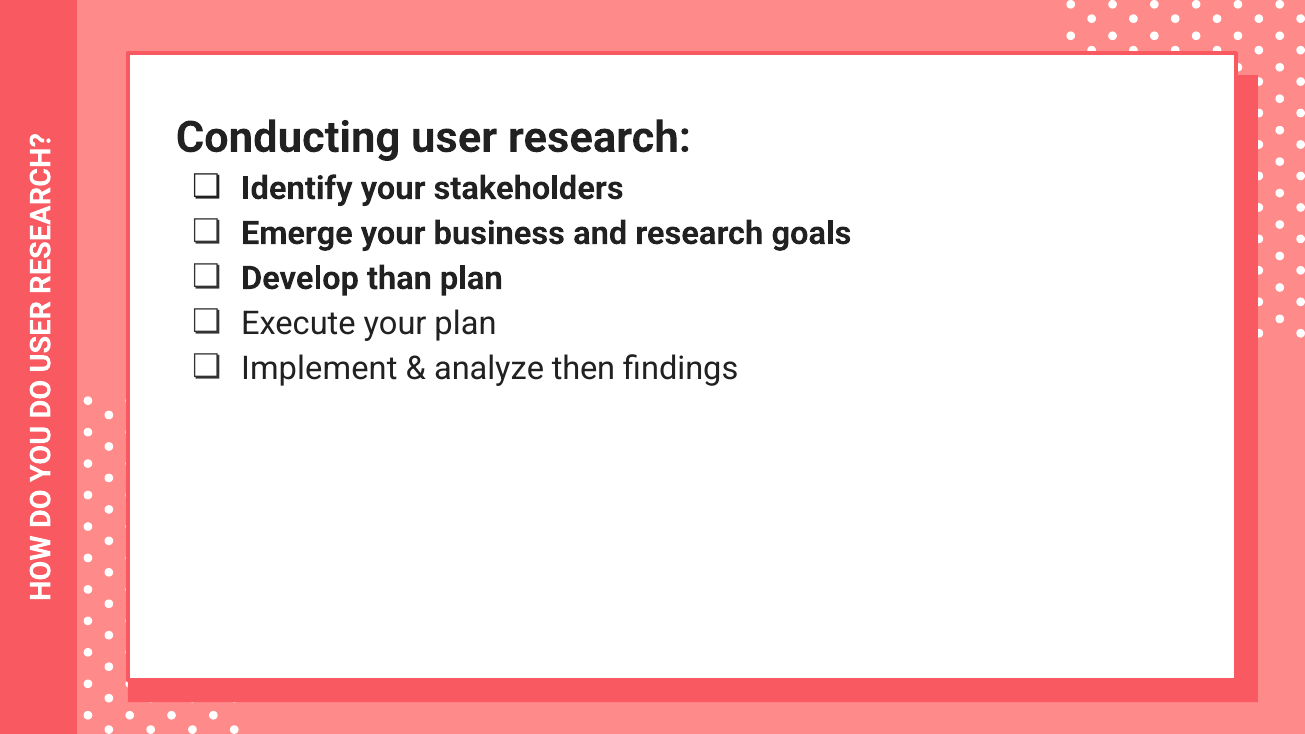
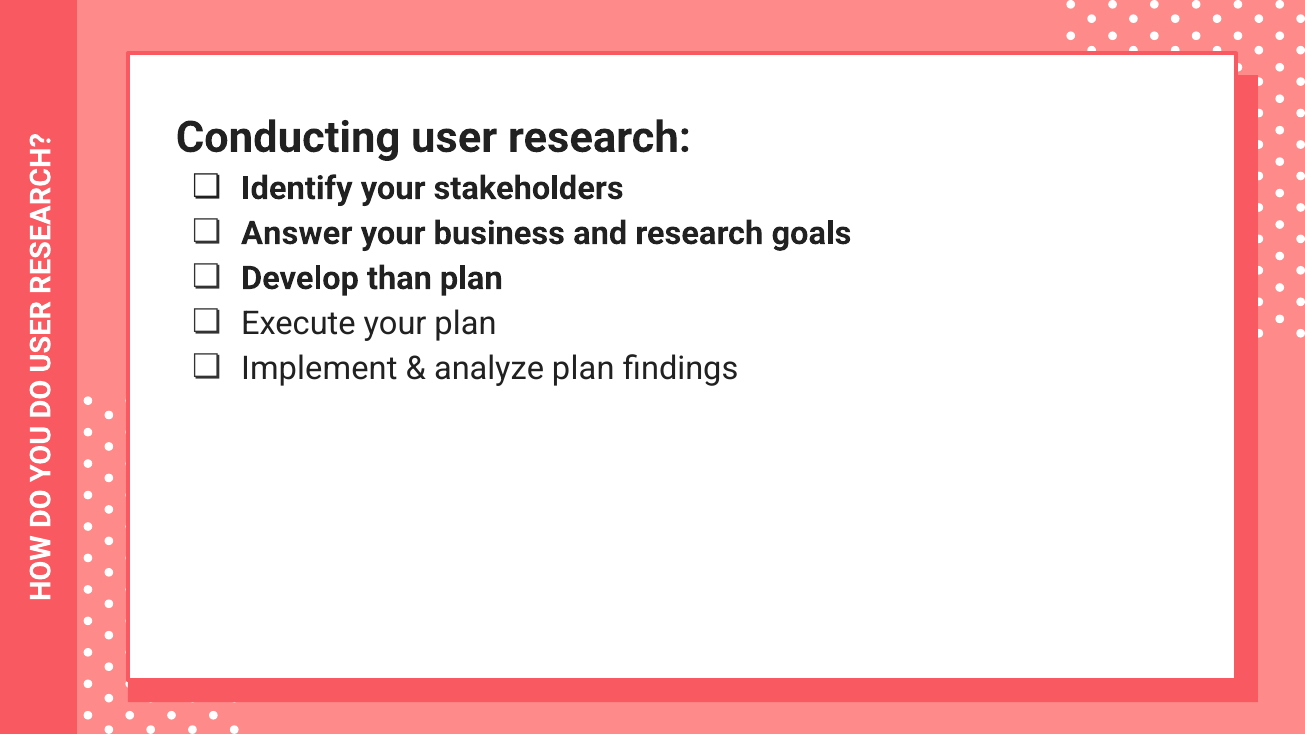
Emerge: Emerge -> Answer (297, 233)
analyze then: then -> plan (583, 368)
